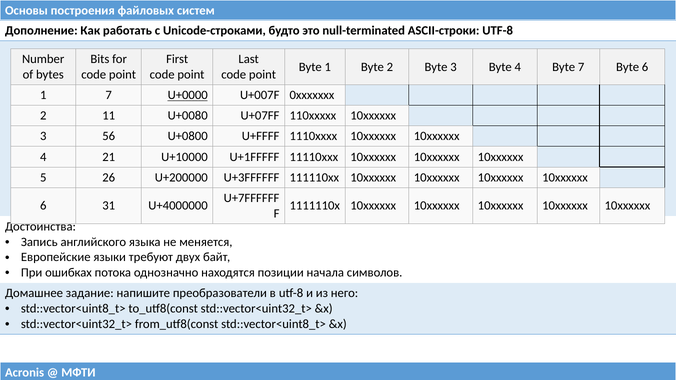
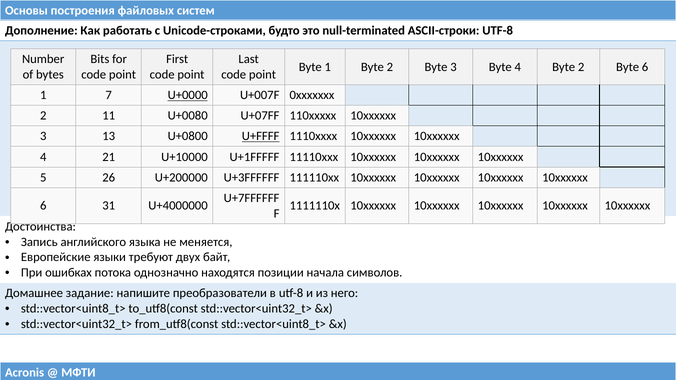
4 Byte 7: 7 -> 2 (581, 67)
56: 56 -> 13 (109, 136)
U+FFFF underline: none -> present (261, 136)
